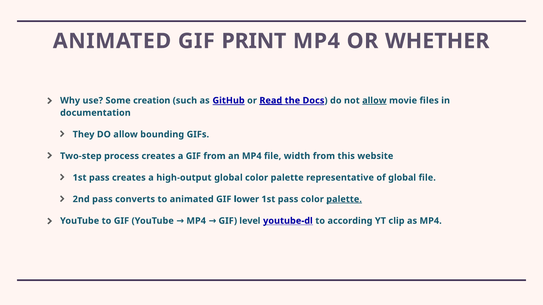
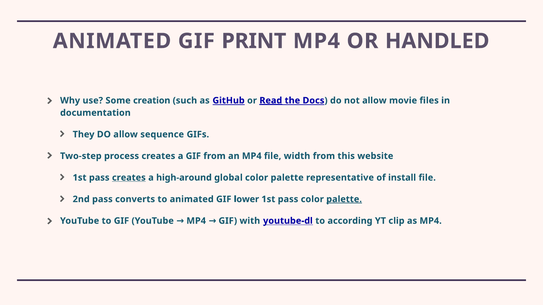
WHETHER: WHETHER -> HANDLED (437, 41)
allow underline: present -> none (374, 101)
bounding: bounding -> sequence (162, 135)
creates underline: none -> present (129, 178)
high-output: high-output -> high-around (184, 178)
of global: global -> install (402, 178)
level: level -> with (250, 221)
